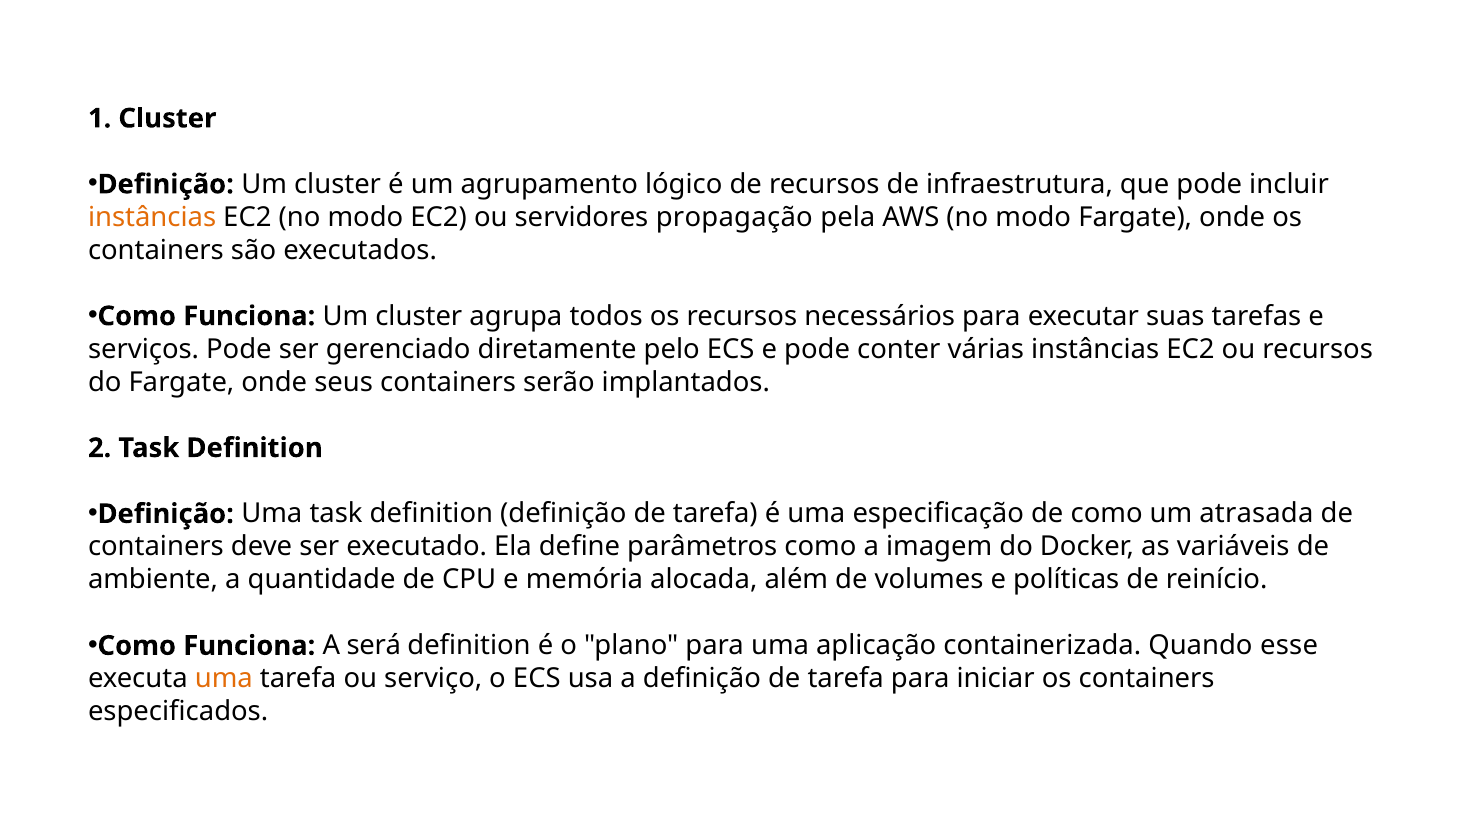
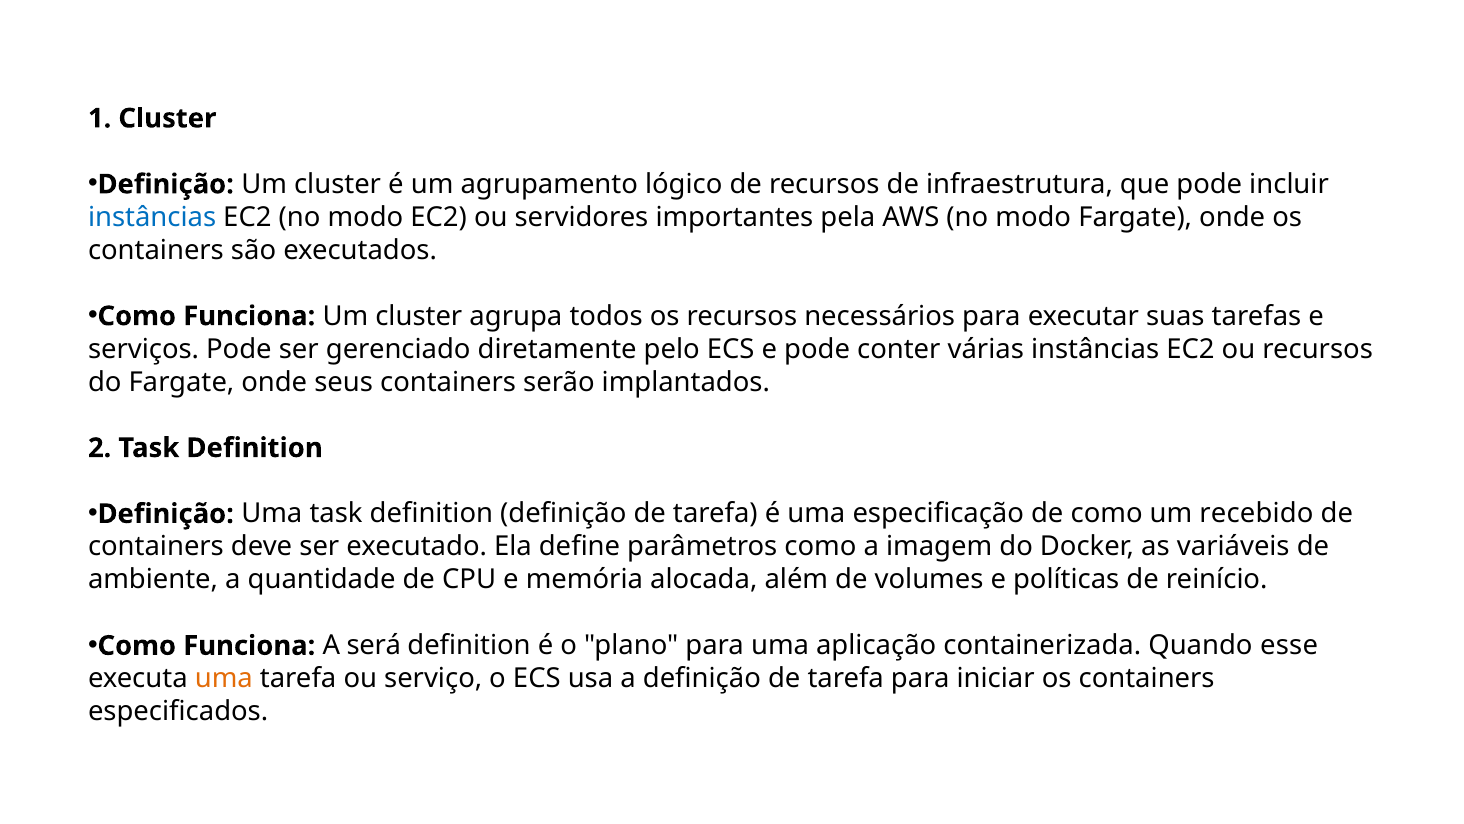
instâncias colour: orange -> blue (152, 217)
propagação: propagação -> importantes (734, 217)
atrasada: atrasada -> recebido (1256, 514)
